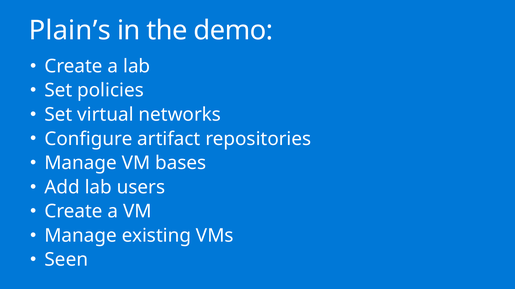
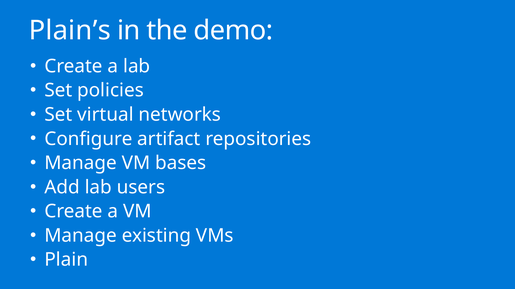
Seen: Seen -> Plain (66, 260)
